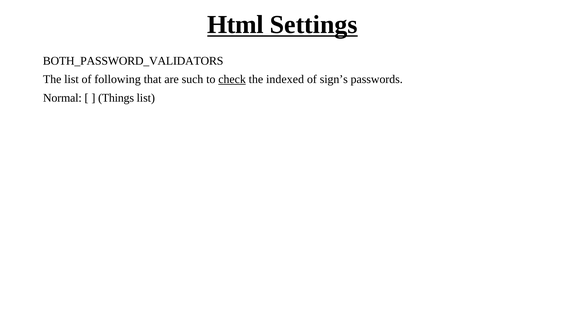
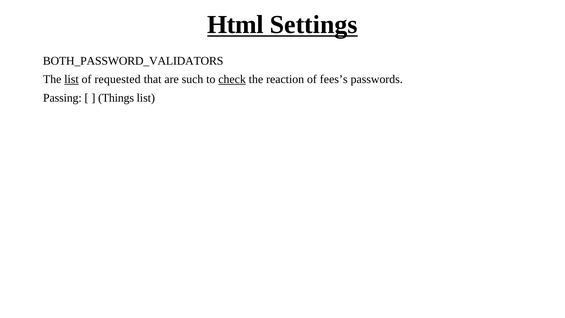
list underline: none -> present (71, 79)
following: following -> requested (118, 79)
indexed: indexed -> reaction (285, 79)
sign’s: sign’s -> fees’s (334, 79)
Normal: Normal -> Passing (62, 98)
